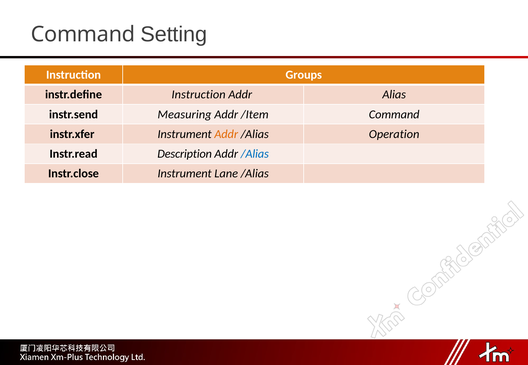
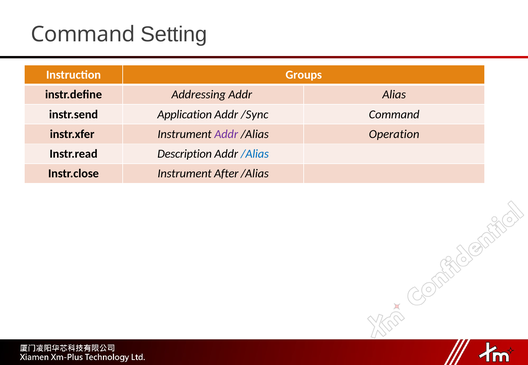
instr.define Instruction: Instruction -> Addressing (199, 95)
Measuring: Measuring -> Application (185, 115)
/Item: /Item -> /Sync (255, 115)
Addr colour: orange -> purple (226, 134)
Lane: Lane -> After (226, 174)
